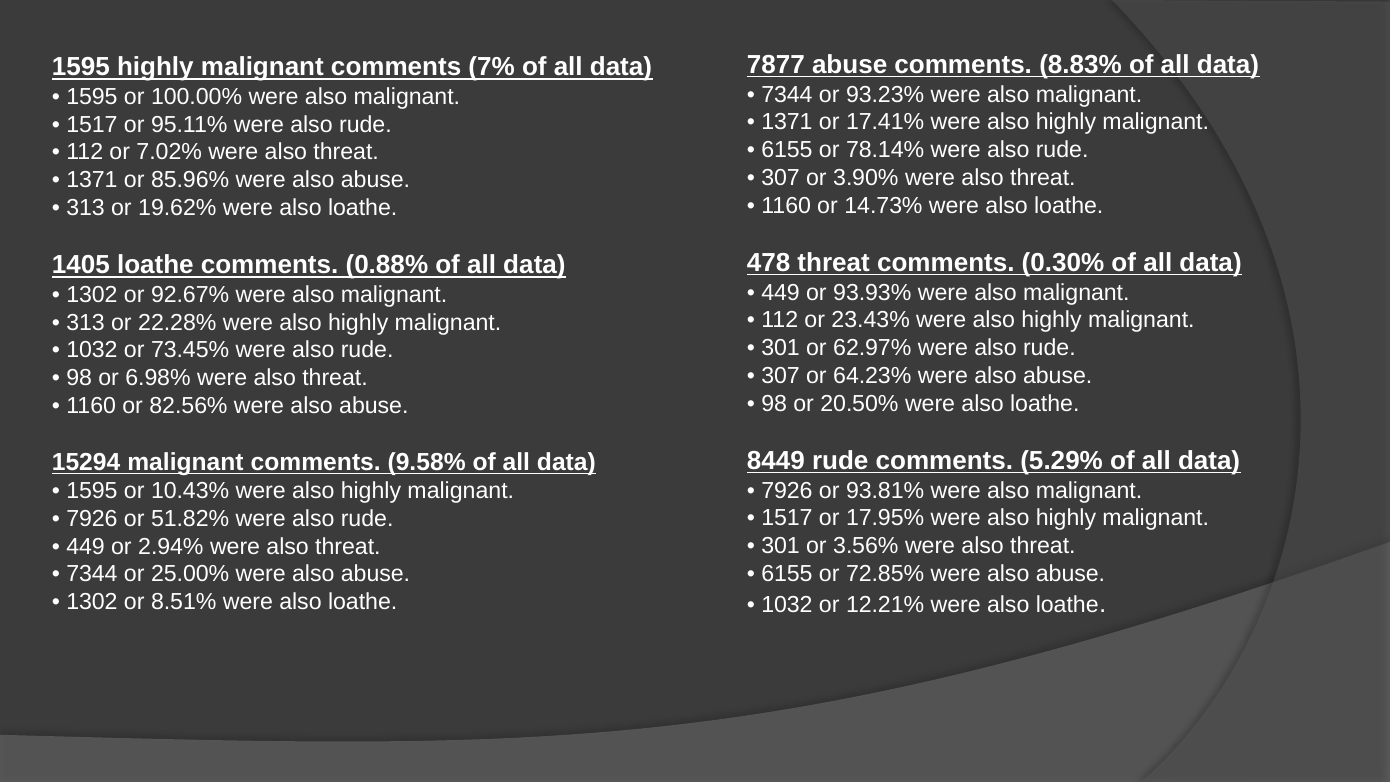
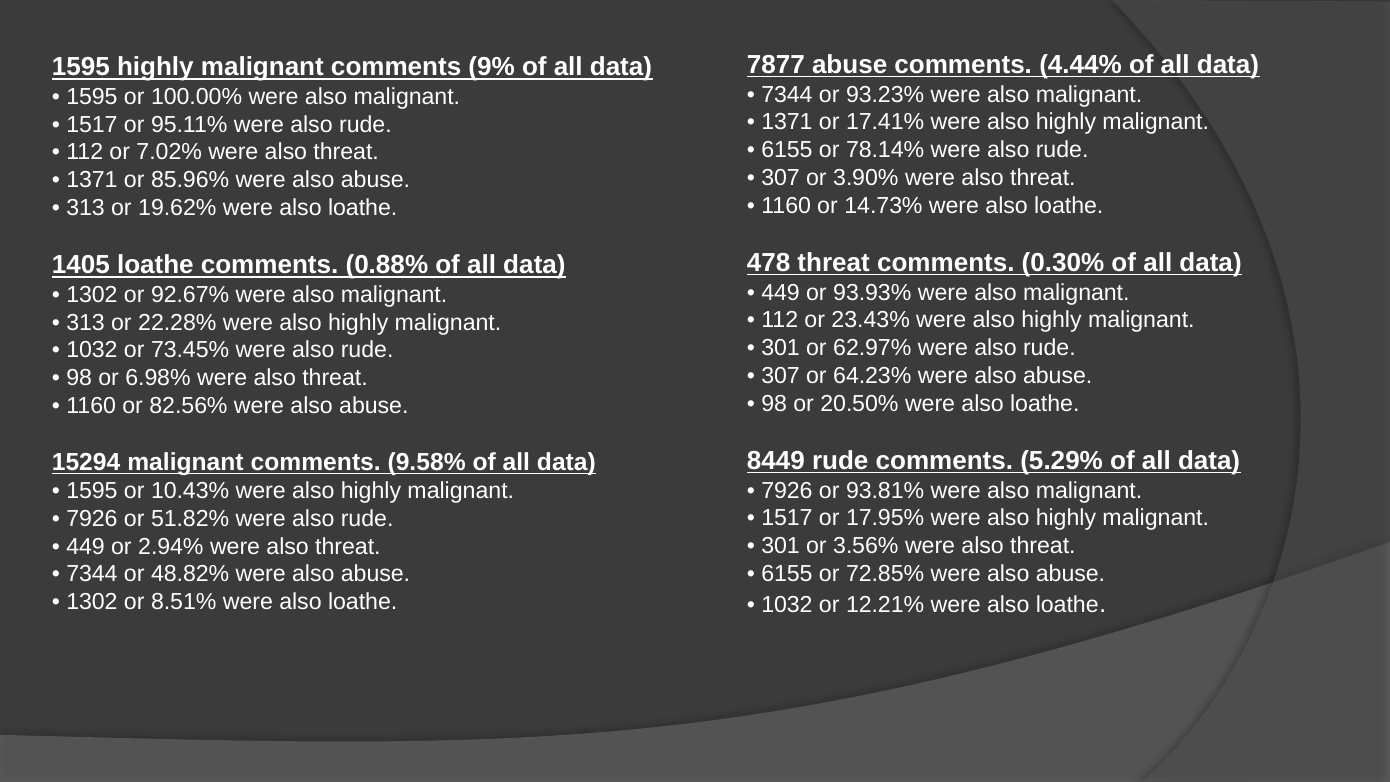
8.83%: 8.83% -> 4.44% (1081, 65)
7%: 7% -> 9% (492, 67)
25.00%: 25.00% -> 48.82% (190, 574)
